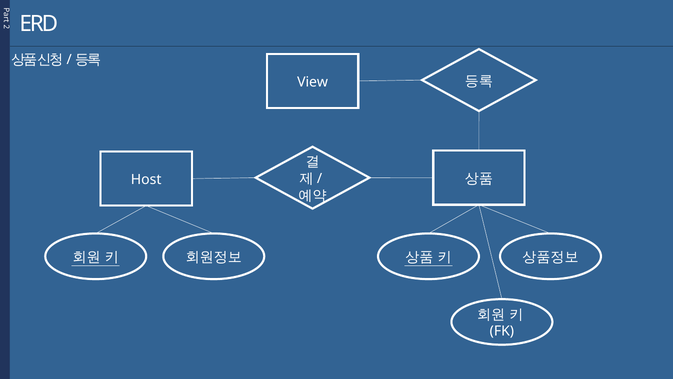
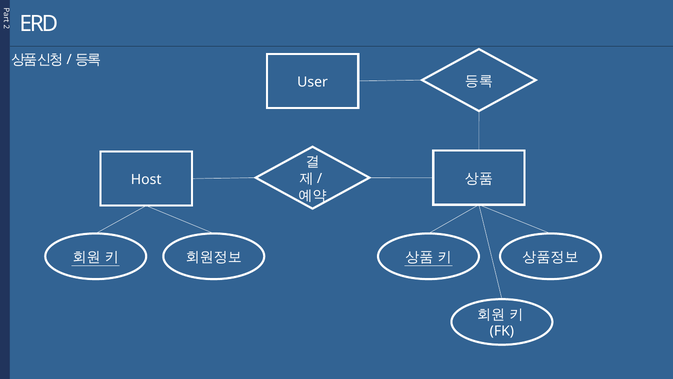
View: View -> User (313, 82)
